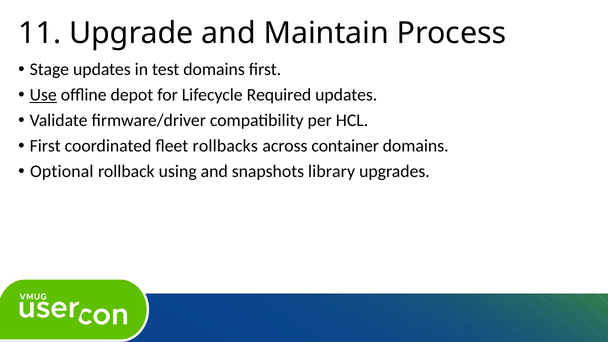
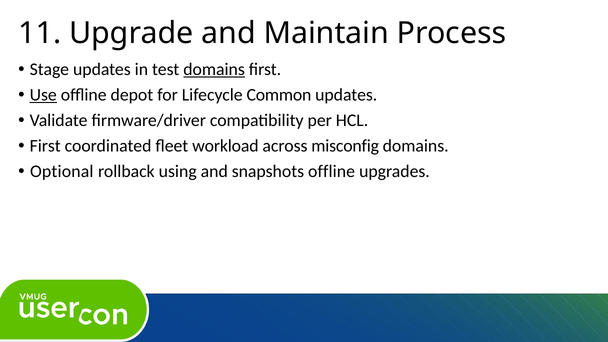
domains underline: none -> present (214, 70)
Required: Required -> Common (279, 95)
rollbacks: rollbacks -> workload (225, 146)
container: container -> misconfig (345, 146)
snapshots library: library -> offline (332, 172)
